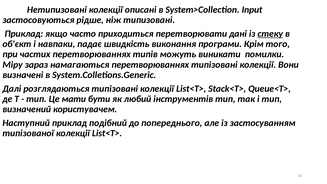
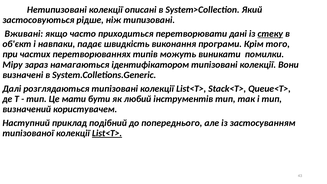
Input: Input -> Який (252, 10)
Приклад: Приклад -> Вживані (24, 34)
намагаються перетворюваннях: перетворюваннях -> ідентифікатором (150, 65)
List<T> underline: none -> present (107, 133)
